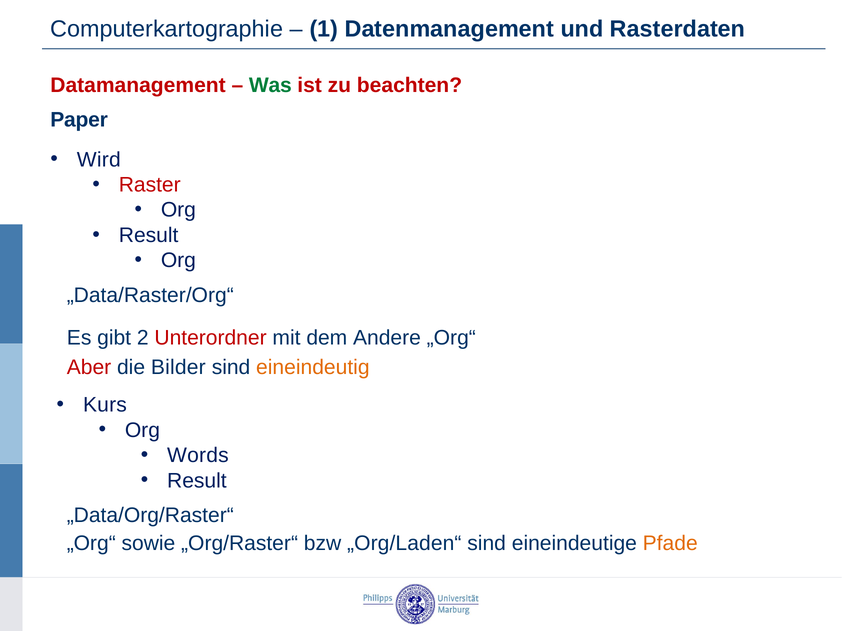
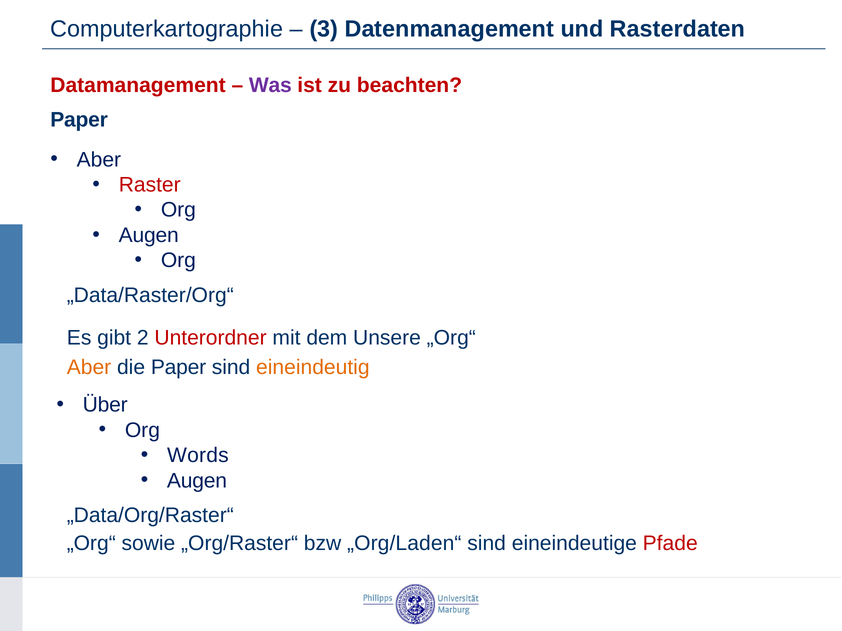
1: 1 -> 3 (324, 29)
Was colour: green -> purple (270, 85)
Wird: Wird -> Aber (99, 160)
Result: Result -> Augen (149, 235)
Andere: Andere -> Unsere (387, 338)
Aber colour: red -> orange (89, 368)
die Bilder: Bilder -> Paper (179, 368)
Kurs: Kurs -> Über (105, 405)
Result: Result -> Augen (197, 481)
Pfade colour: orange -> red (670, 544)
